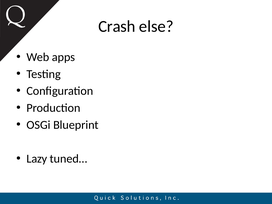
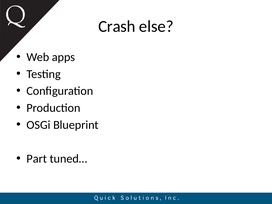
Lazy: Lazy -> Part (37, 159)
